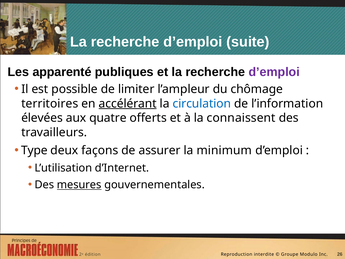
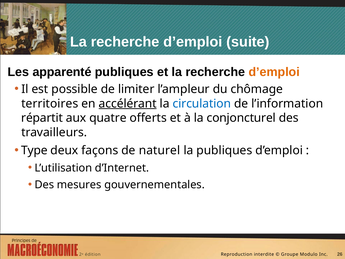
d’emploi colour: purple -> orange (274, 72)
élevées: élevées -> répartit (42, 118)
connaissent: connaissent -> conjoncturel (241, 118)
assurer: assurer -> naturel (159, 150)
la minimum: minimum -> publiques (224, 150)
mesures underline: present -> none (79, 185)
